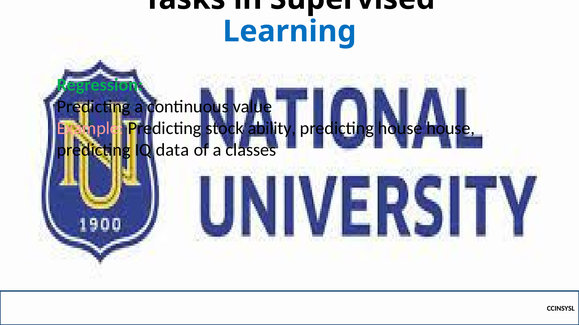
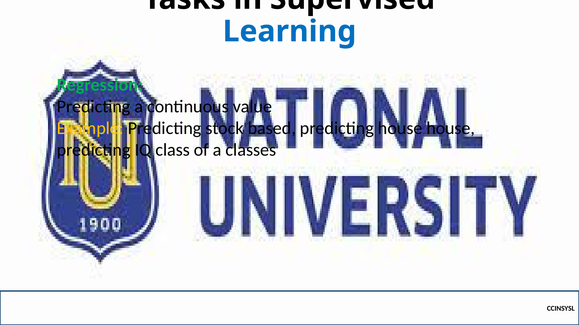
Example colour: pink -> yellow (90, 128)
ability: ability -> based (272, 128)
data: data -> class (173, 150)
